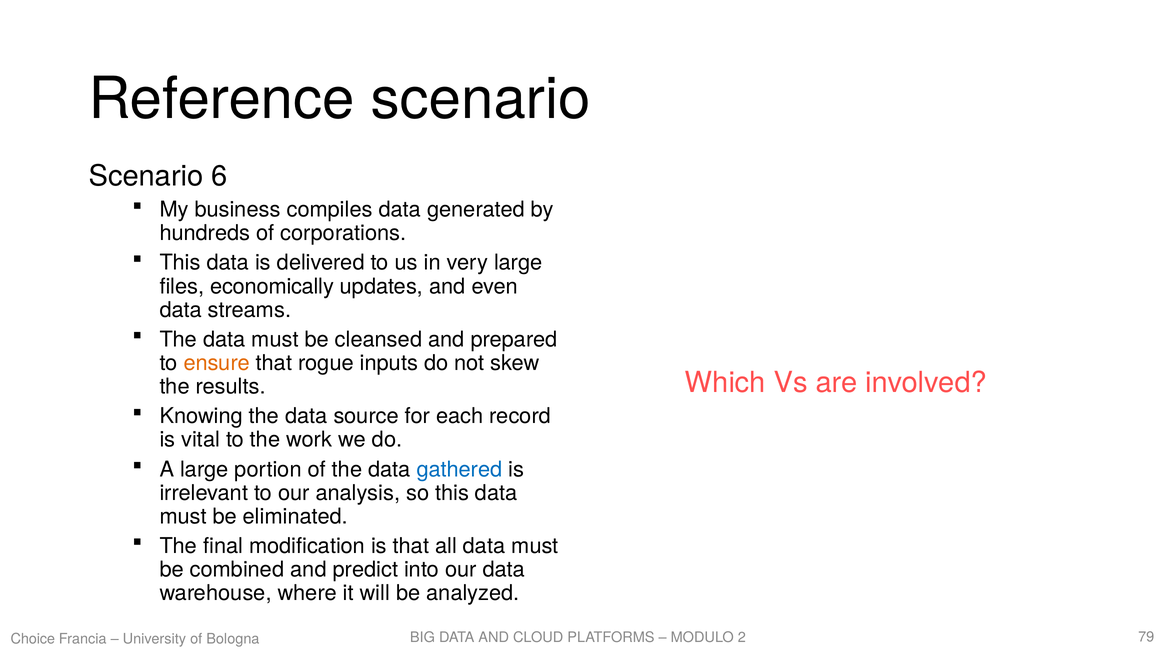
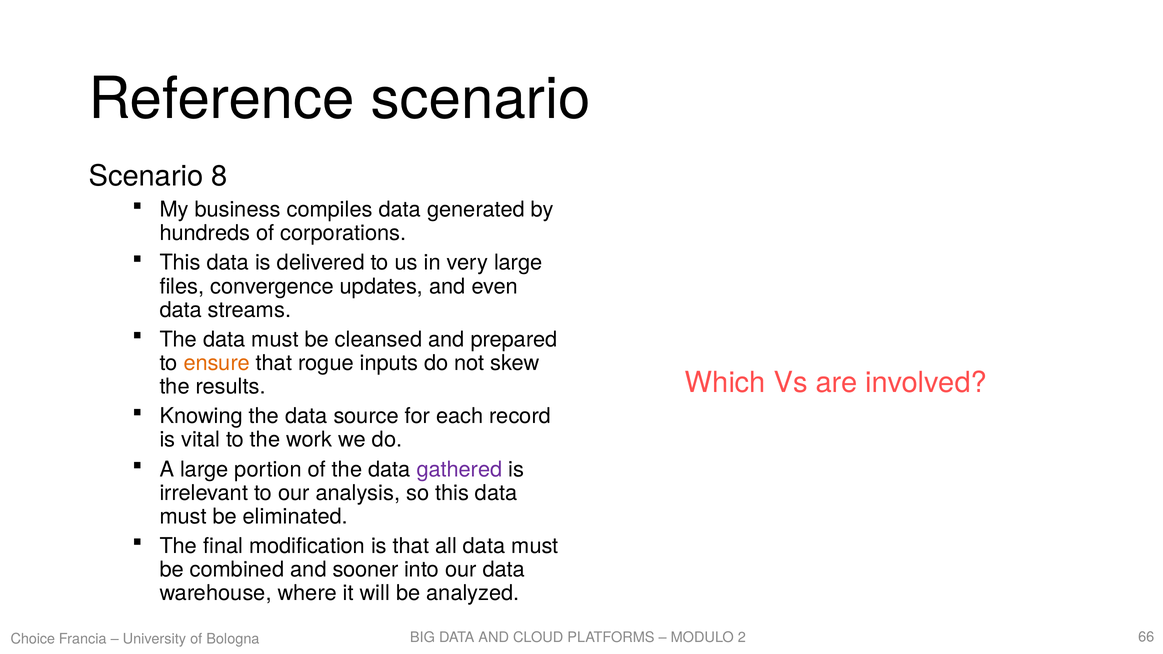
6: 6 -> 8 (219, 176)
economically: economically -> convergence (272, 286)
gathered colour: blue -> purple (459, 469)
predict: predict -> sooner (366, 570)
79: 79 -> 66 (1146, 637)
